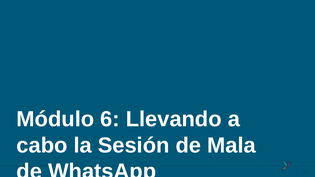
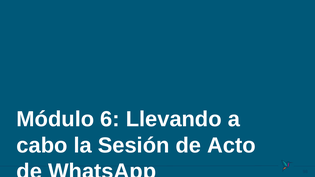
Mala: Mala -> Acto (231, 145)
